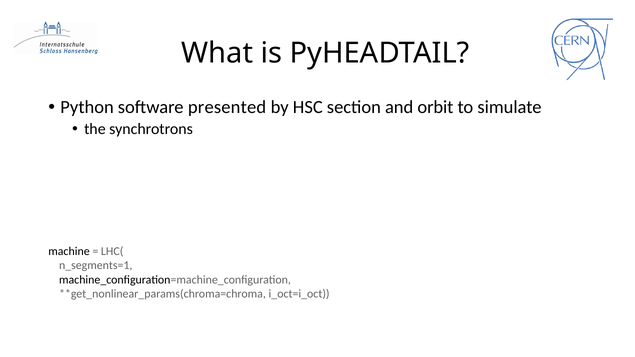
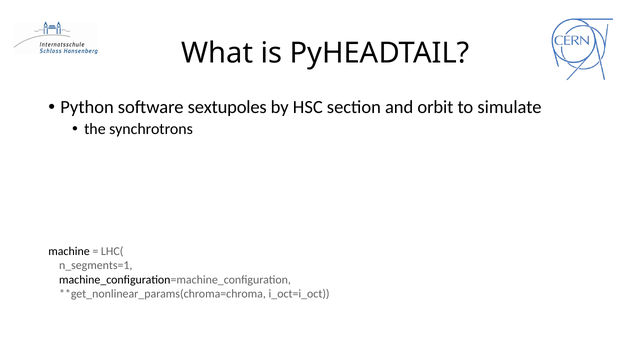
presented: presented -> sextupoles (227, 107)
